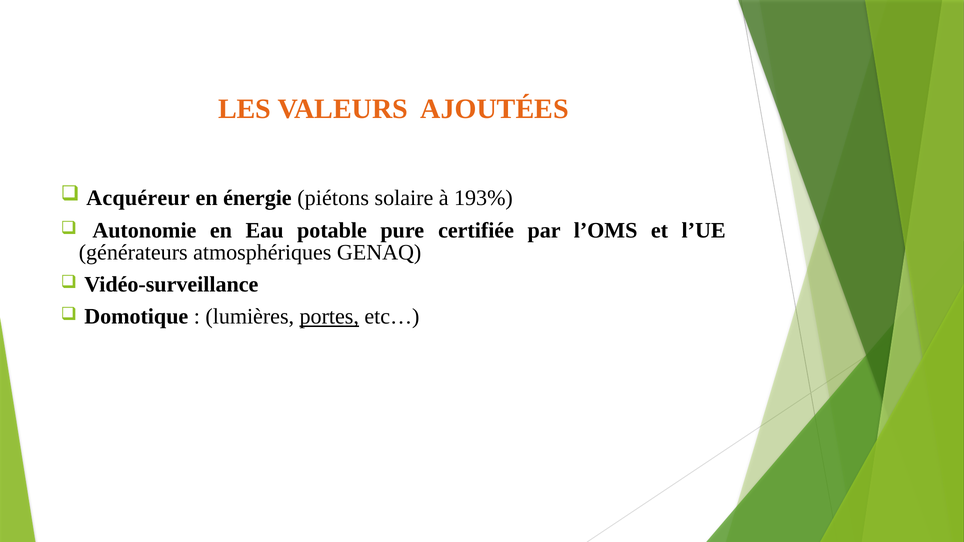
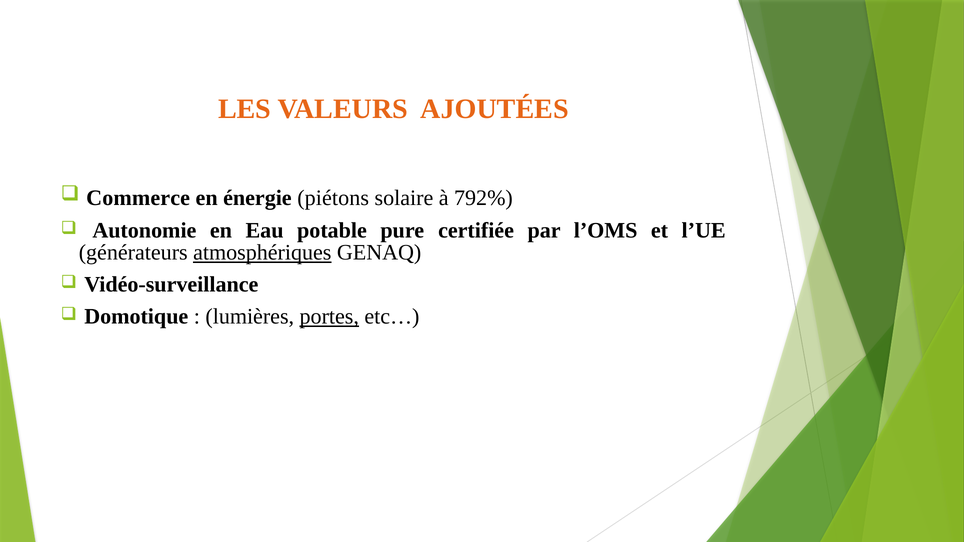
Acquéreur: Acquéreur -> Commerce (138, 198)
193%: 193% -> 792% (483, 198)
atmosphériques underline: none -> present (262, 253)
